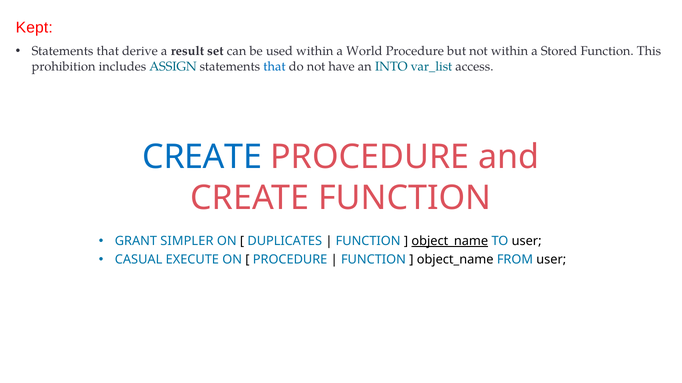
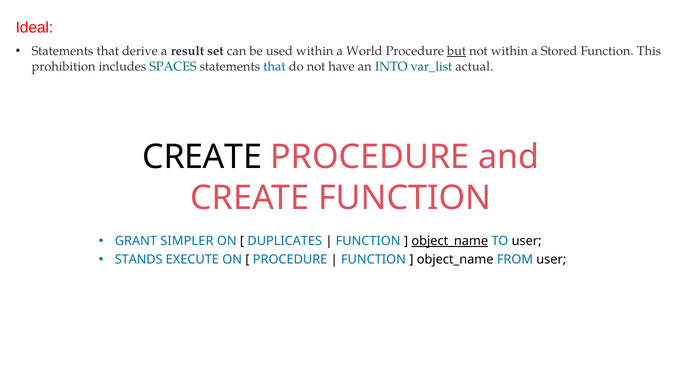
Kept: Kept -> Ideal (34, 28)
but underline: none -> present (457, 51)
ASSIGN: ASSIGN -> SPACES (173, 67)
access: access -> actual (474, 67)
CREATE colour: blue -> black (202, 158)
CASUAL: CASUAL -> STANDS (139, 260)
